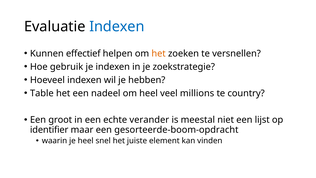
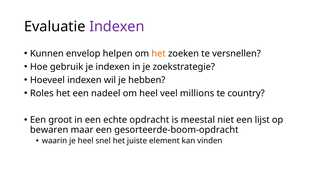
Indexen colour: blue -> purple (117, 27)
effectief: effectief -> envelop (83, 53)
Table: Table -> Roles (42, 93)
verander: verander -> opdracht (149, 120)
identifier: identifier -> bewaren (49, 130)
